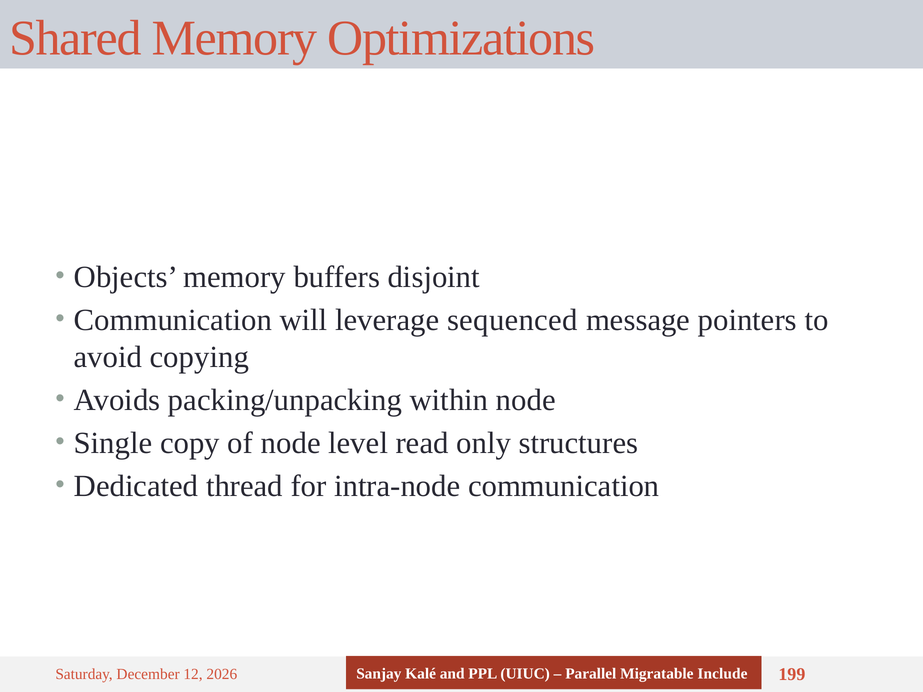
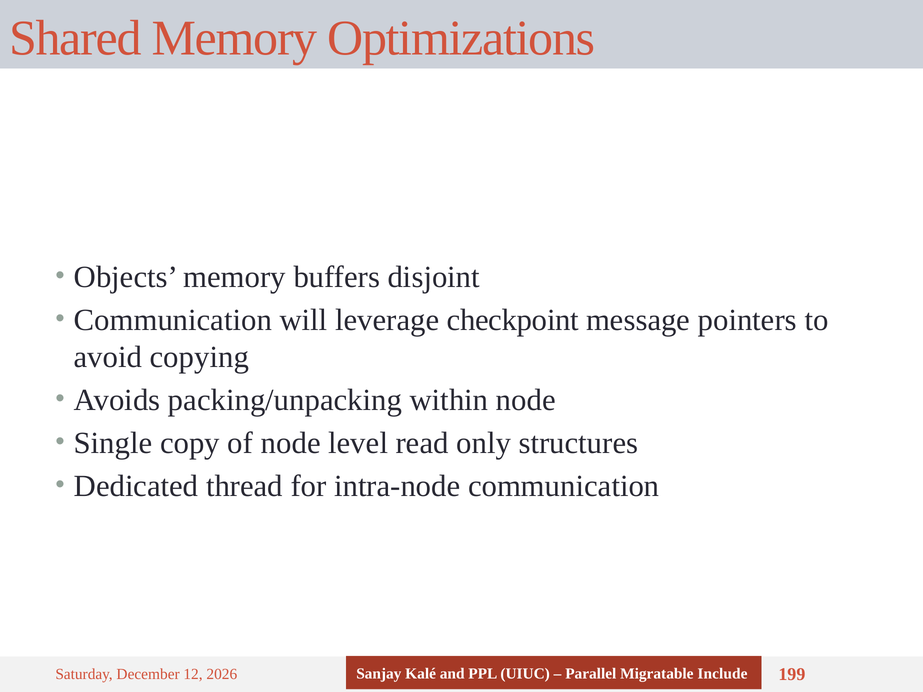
sequenced: sequenced -> checkpoint (513, 320)
